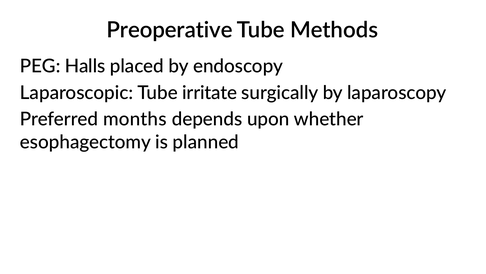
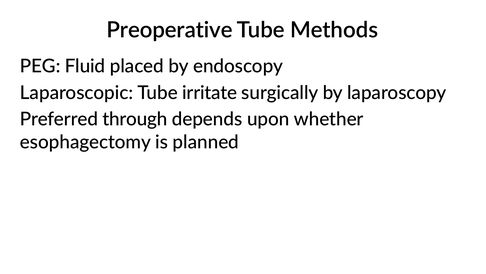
Halls: Halls -> Fluid (85, 66)
months: months -> through (135, 119)
